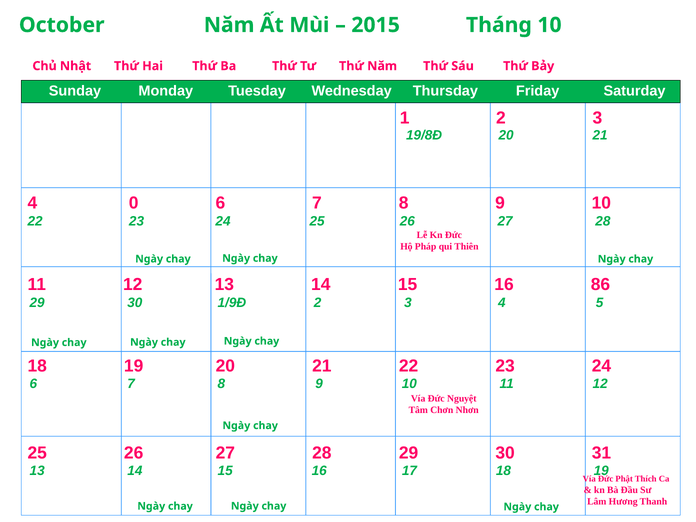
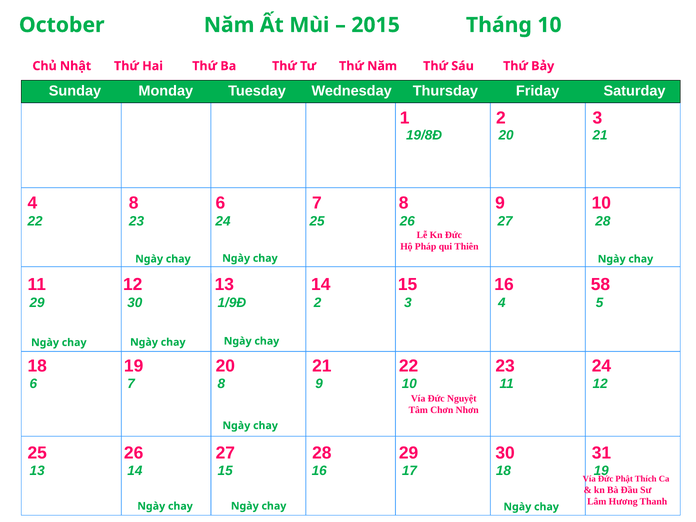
4 0: 0 -> 8 (134, 203)
86: 86 -> 58 (601, 284)
